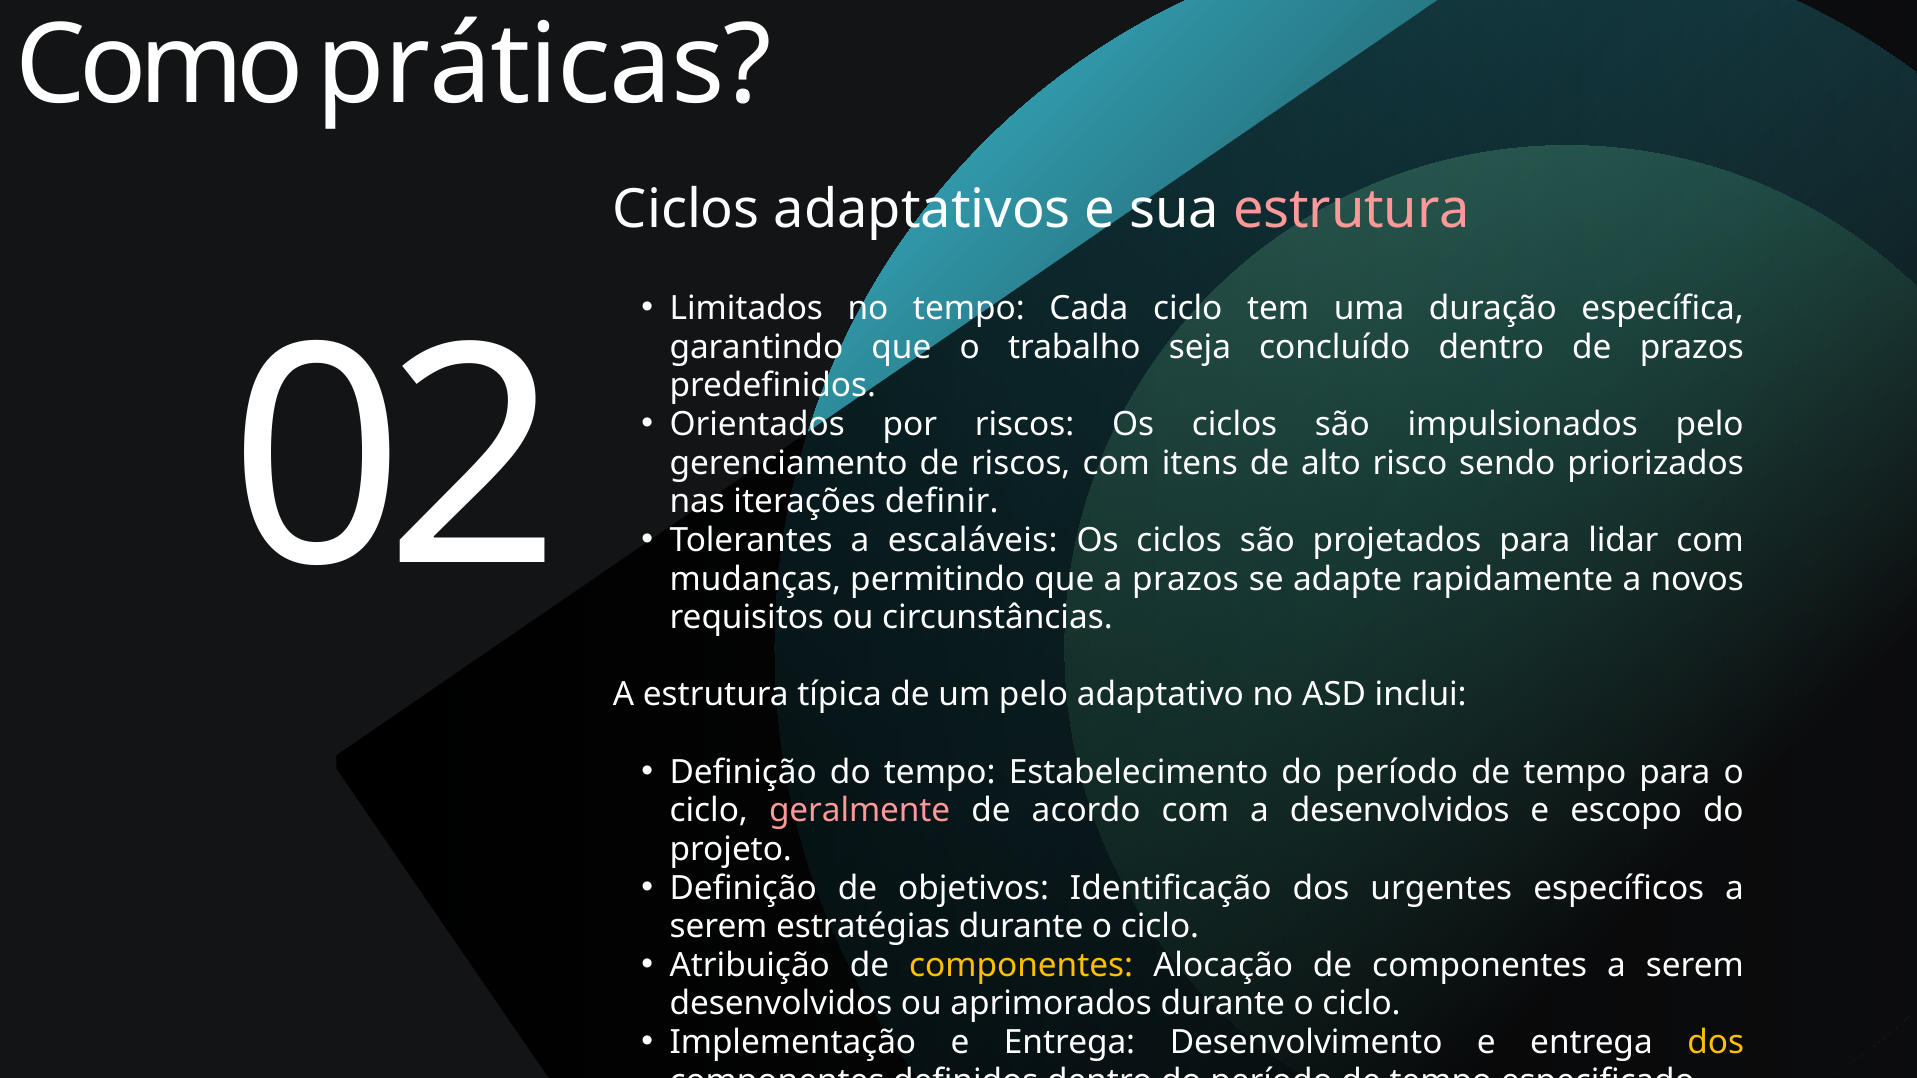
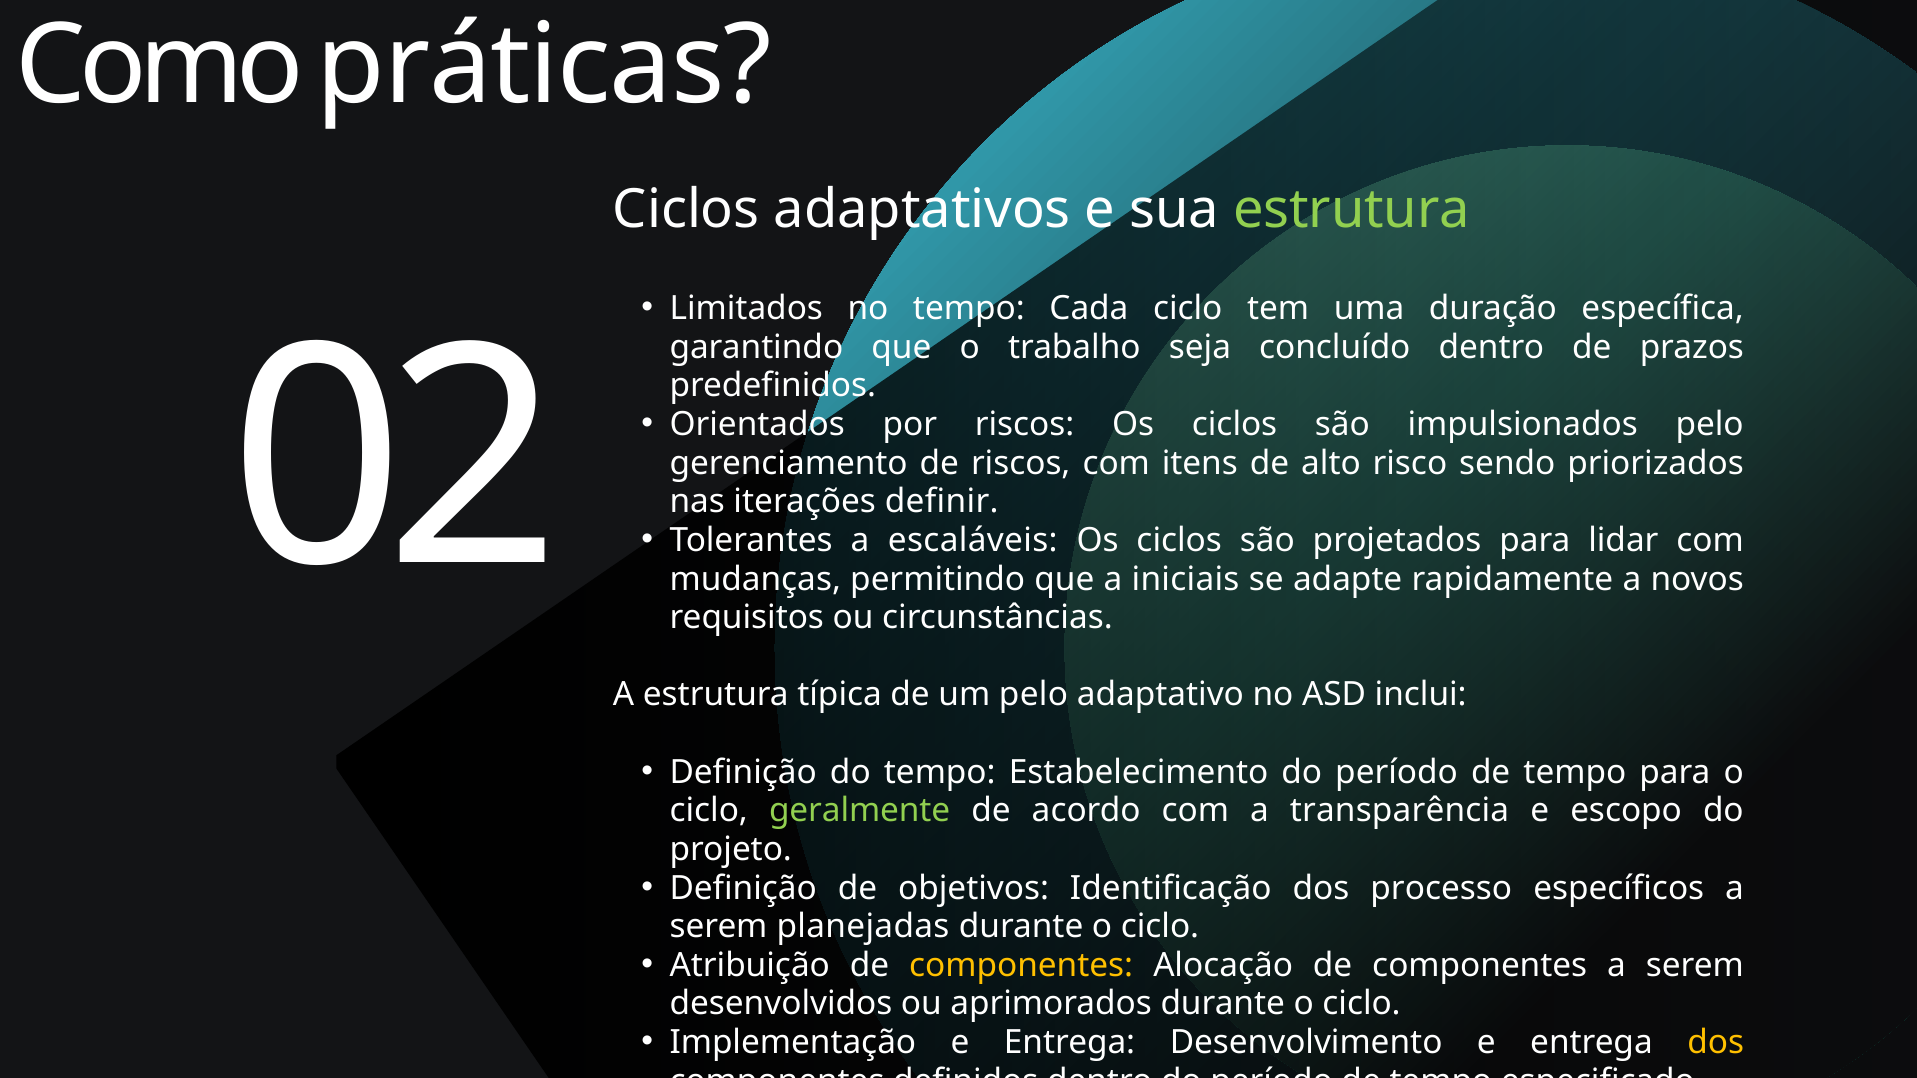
estrutura colour: pink -> light green (1352, 209)
a prazos: prazos -> iniciais (1186, 579)
geralmente colour: pink -> light green (860, 811)
a desenvolvidos: desenvolvidos -> transparência (1399, 811)
urgentes: urgentes -> processo (1441, 888)
estratégias: estratégias -> planejadas (863, 927)
